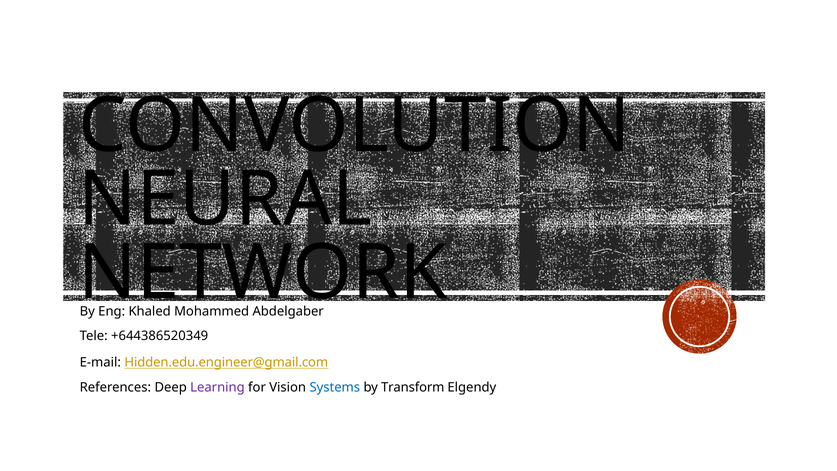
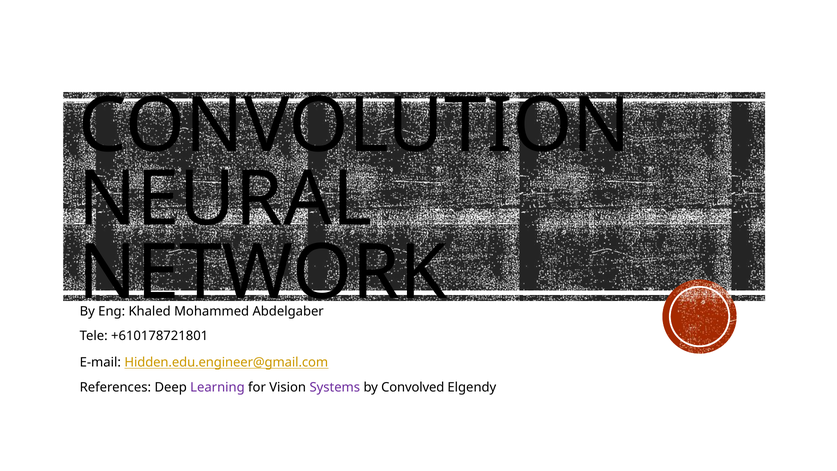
+644386520349: +644386520349 -> +610178721801 (160, 336)
Systems colour: blue -> purple (335, 387)
Transform: Transform -> Convolved (413, 387)
